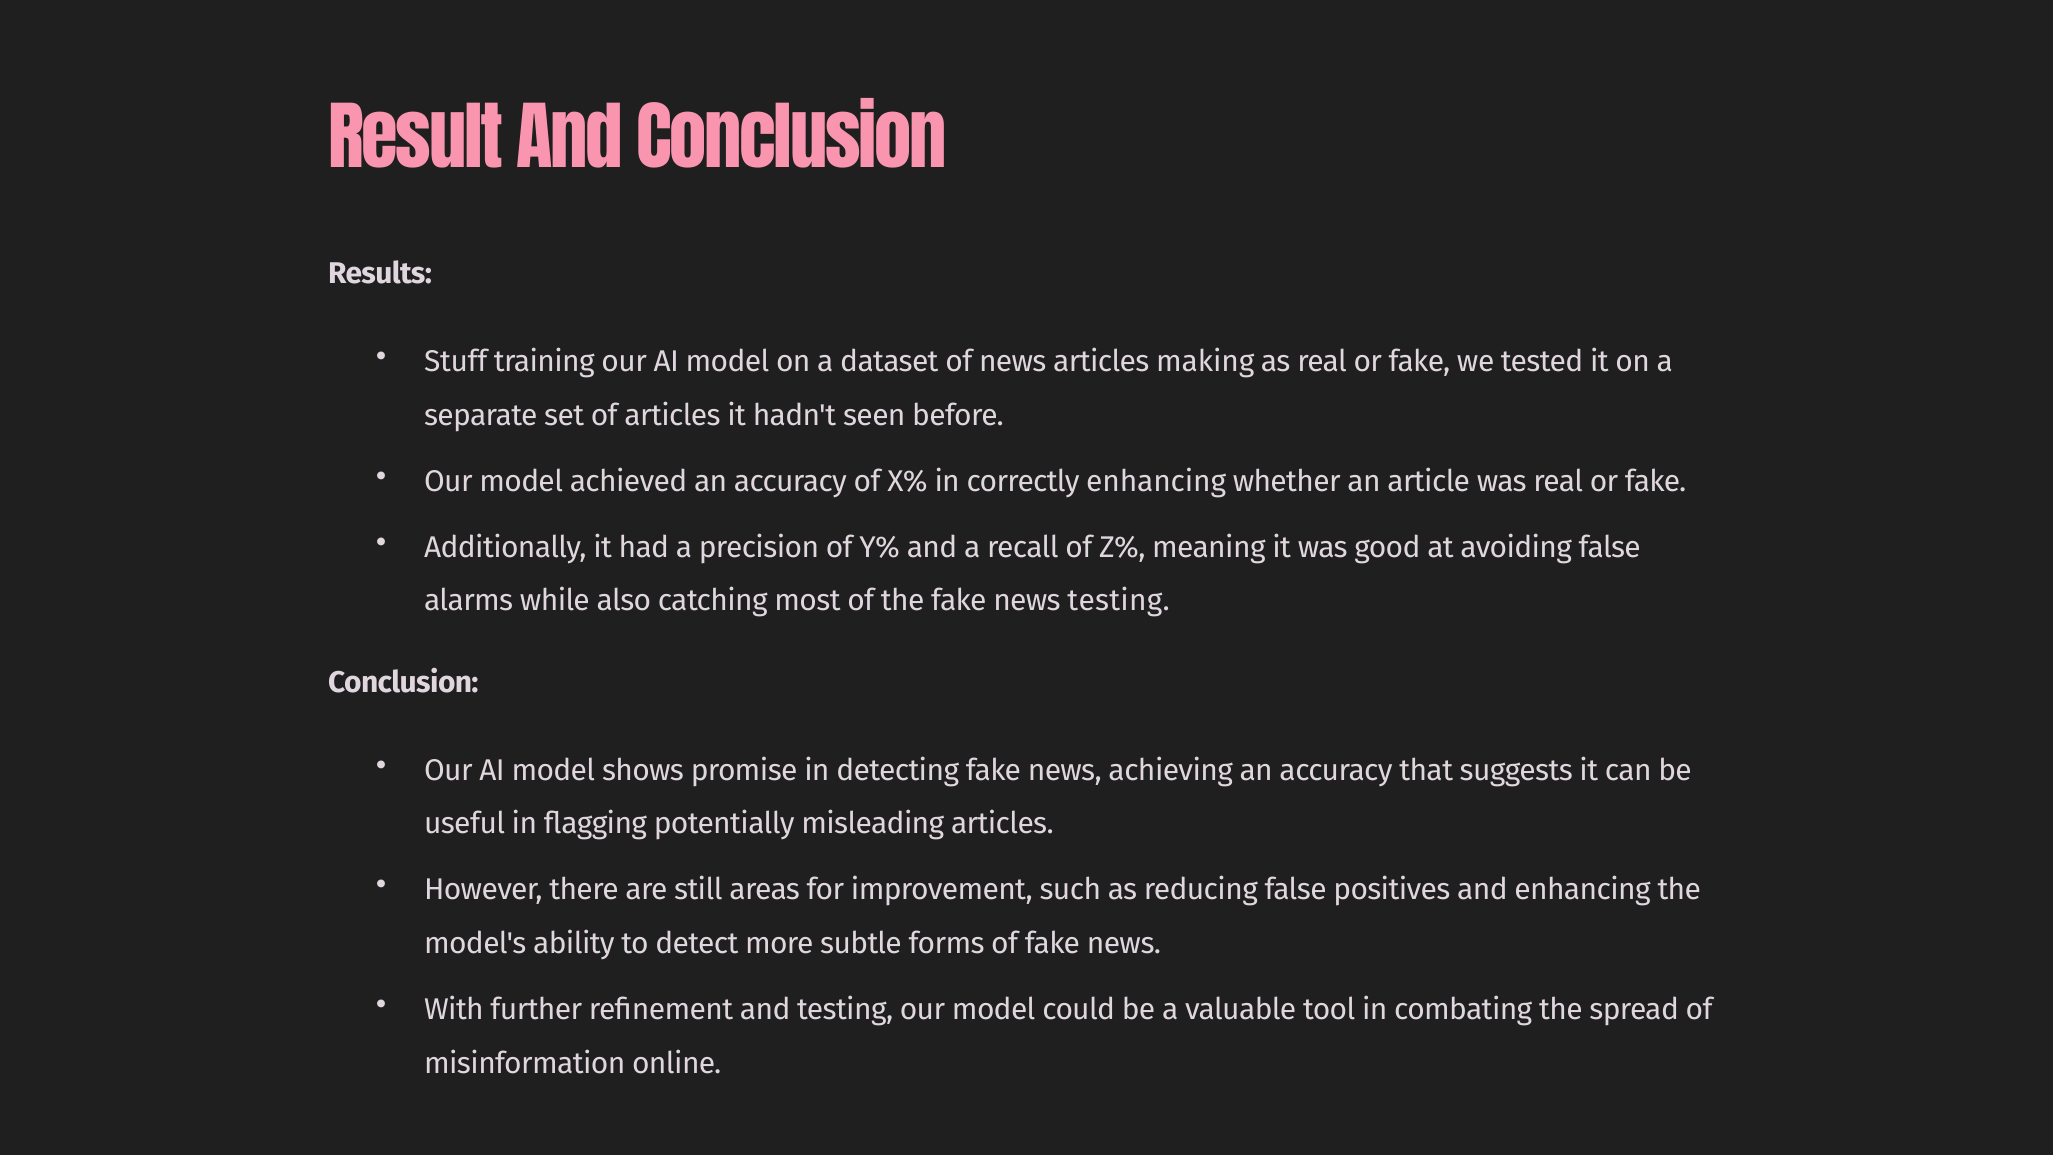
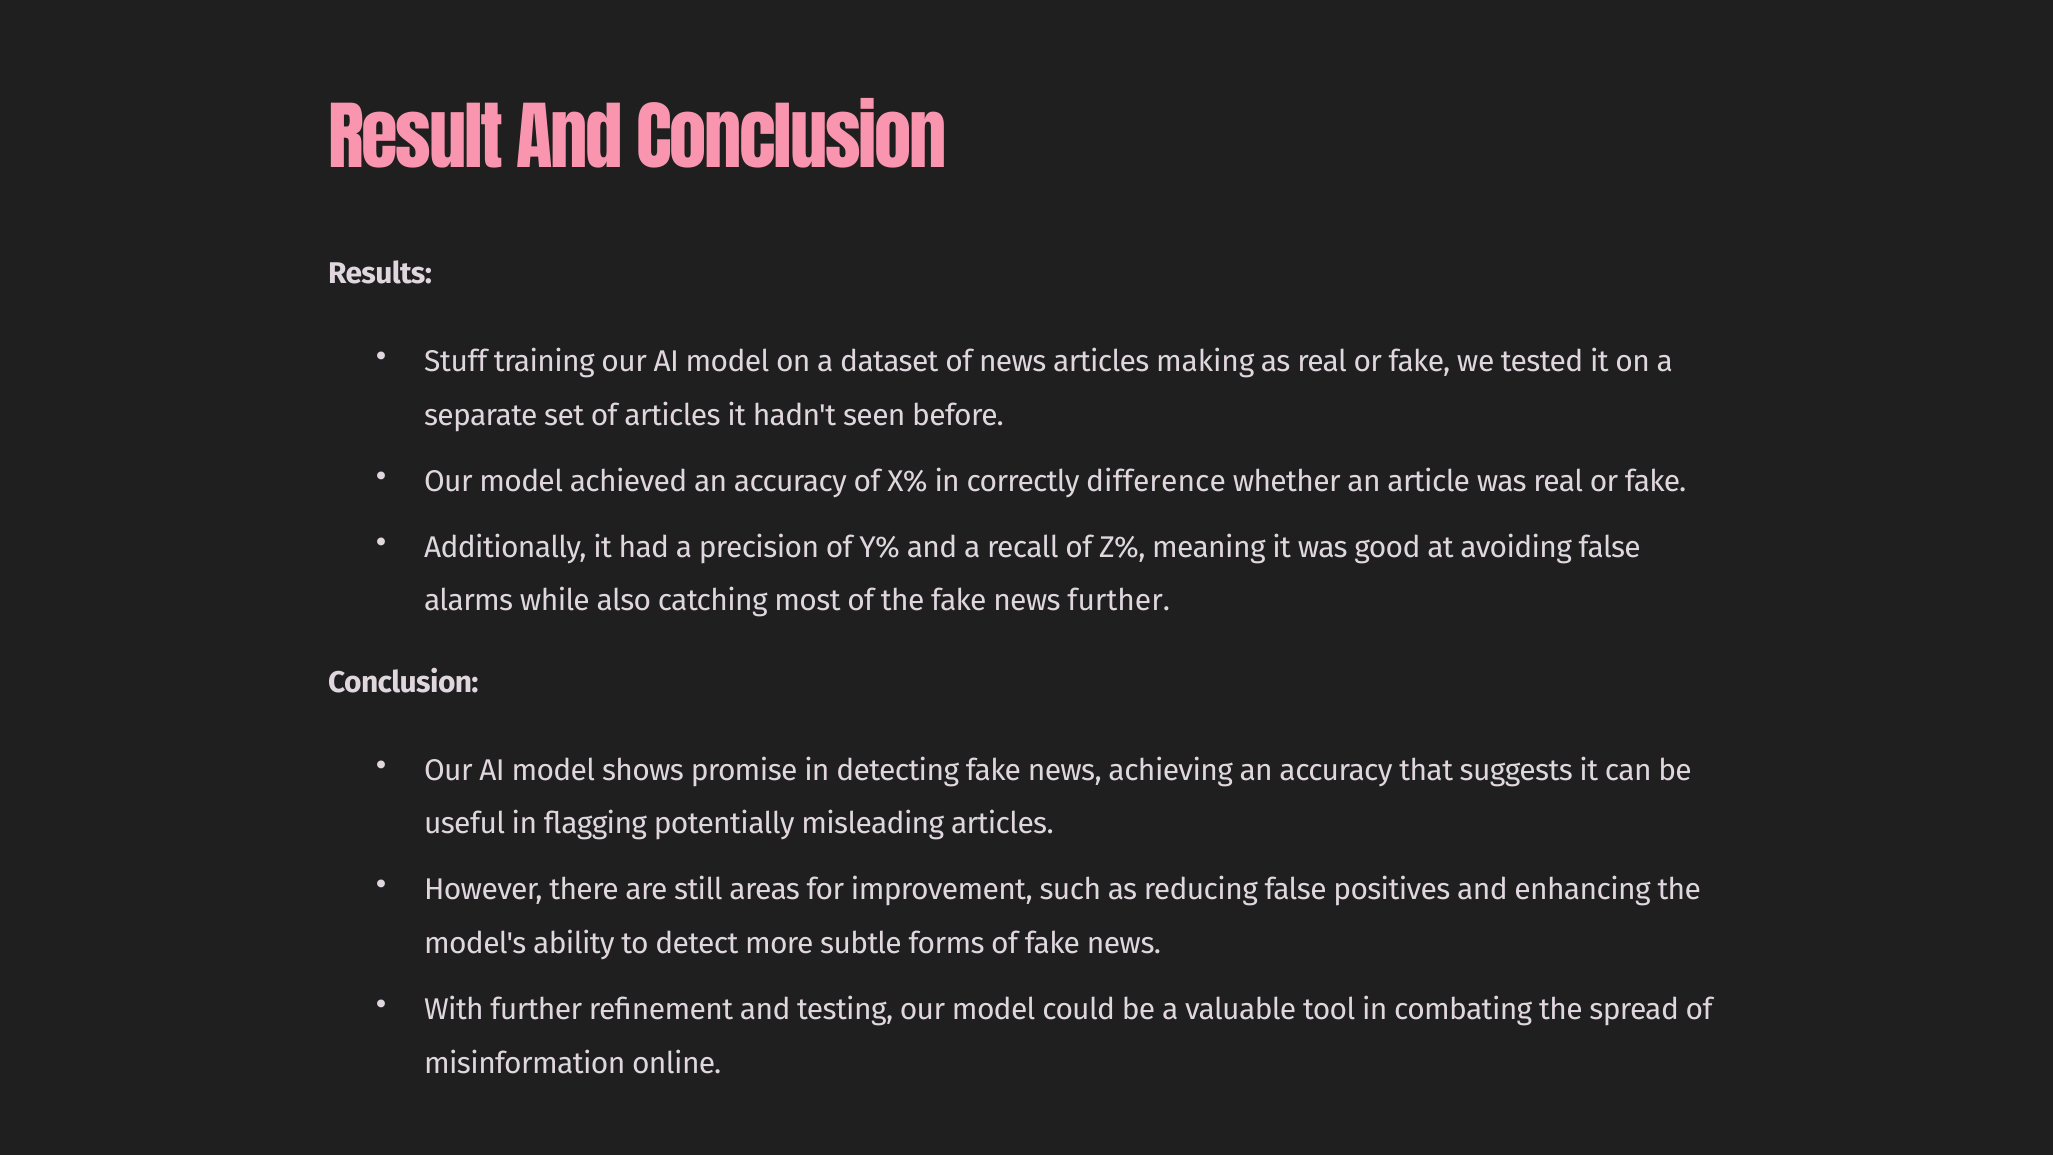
correctly enhancing: enhancing -> difference (1156, 481)
news testing: testing -> further (1119, 601)
